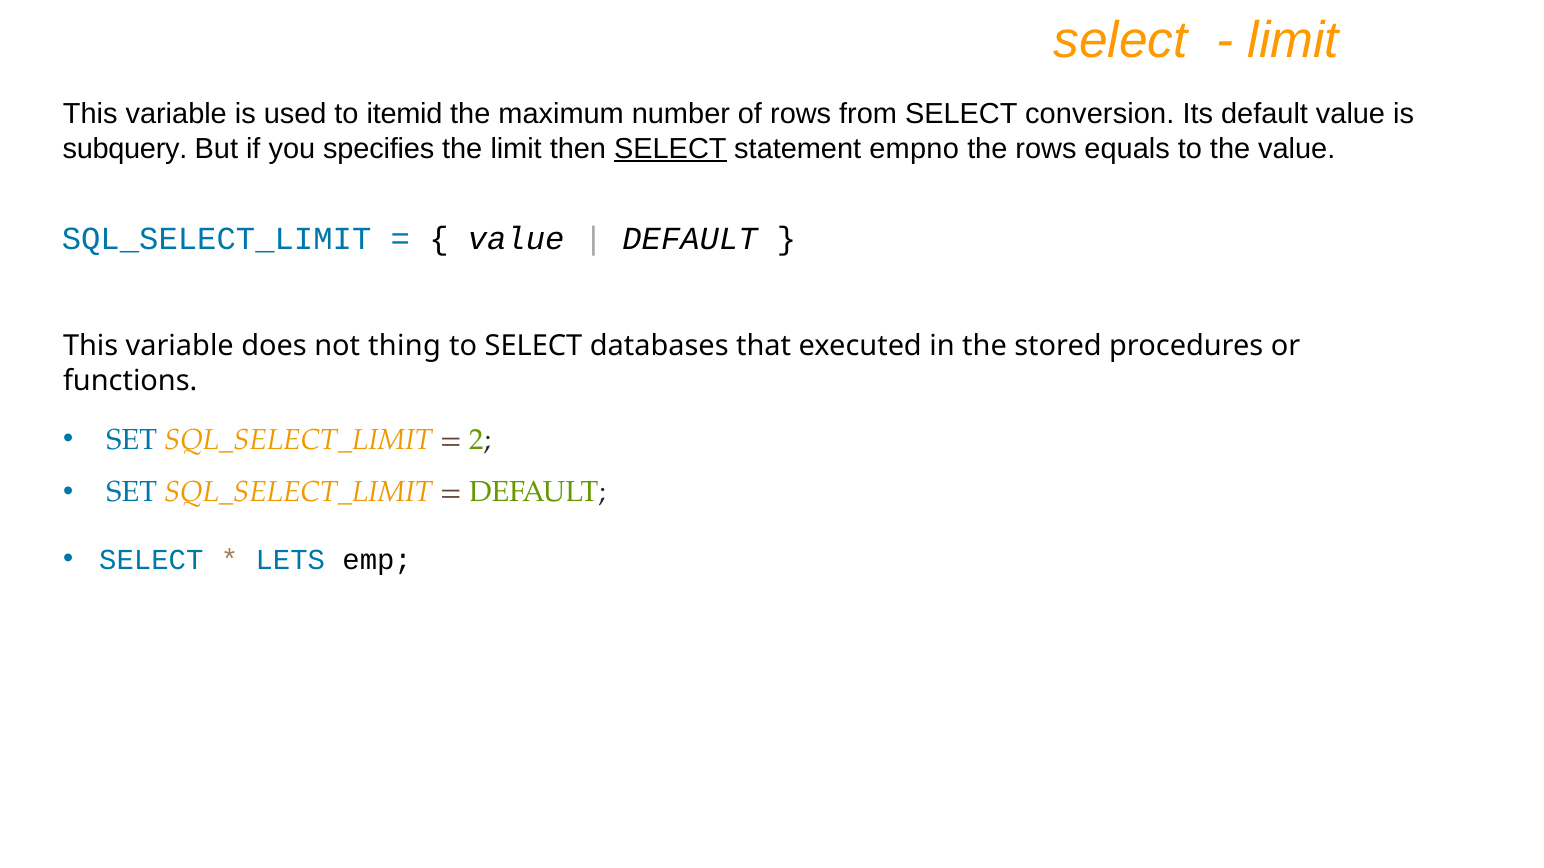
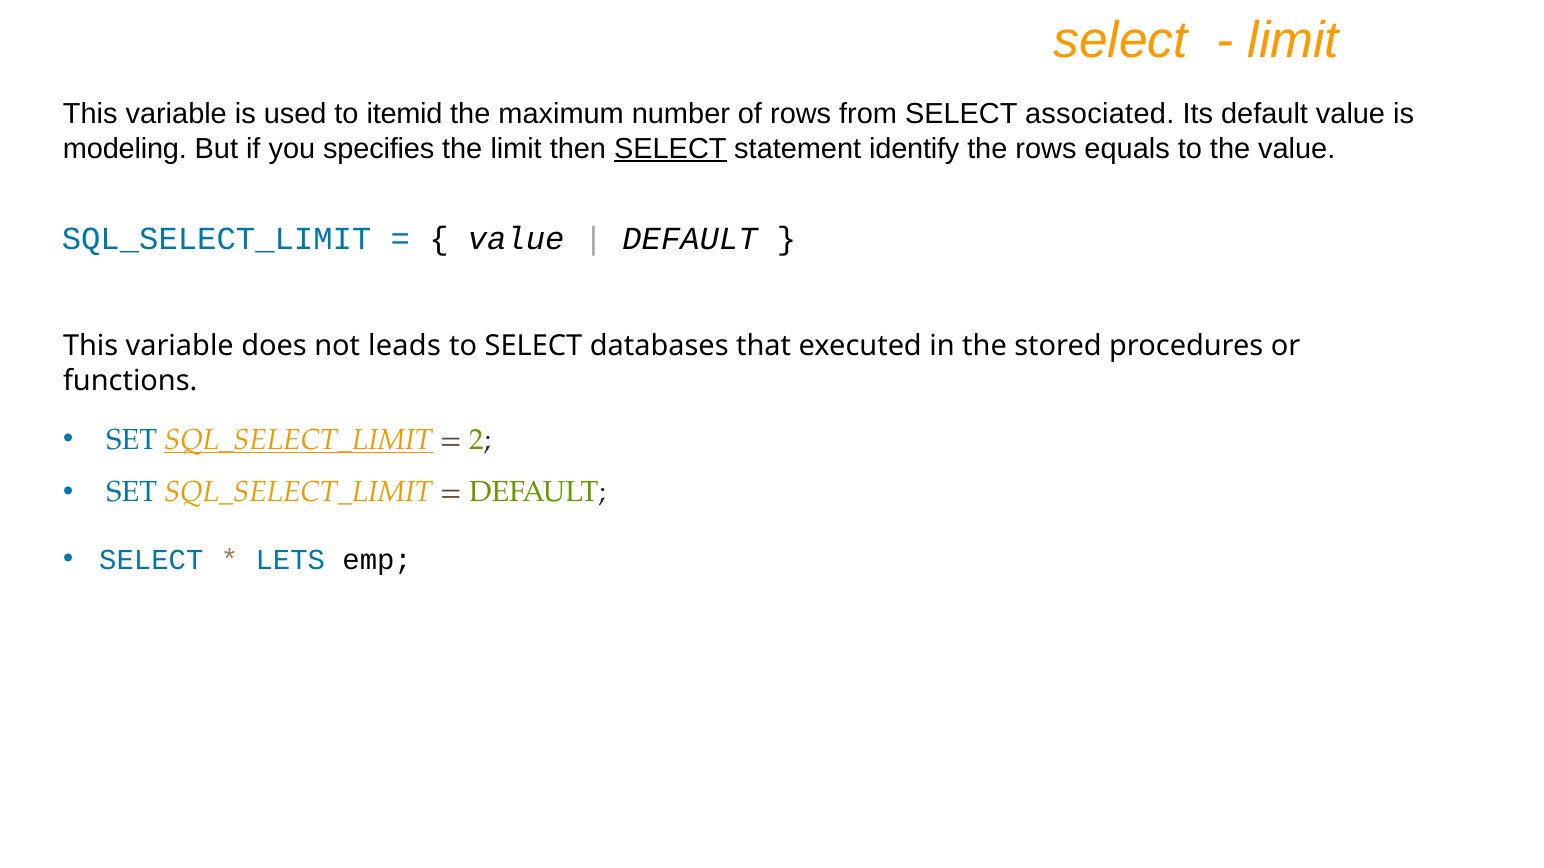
conversion: conversion -> associated (1100, 114)
subquery: subquery -> modeling (125, 149)
empno: empno -> identify (914, 149)
thing: thing -> leads (405, 347)
SQL_SELECT_LIMIT underline: none -> present (298, 440)
